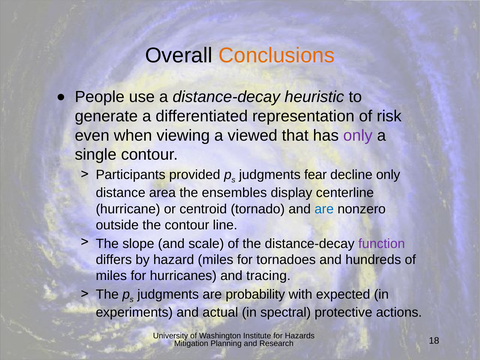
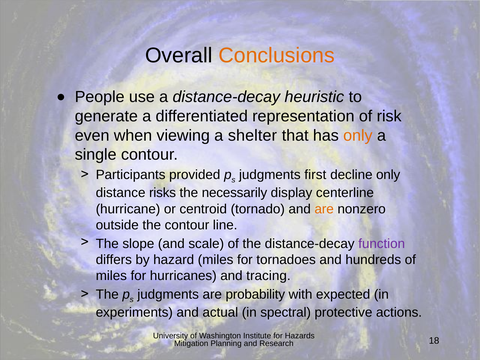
viewed: viewed -> shelter (252, 135)
only colour: purple -> orange (358, 135)
fear: fear -> first (315, 175)
area: area -> risks (163, 193)
ensembles: ensembles -> necessarily (234, 193)
are colour: blue -> orange (324, 209)
